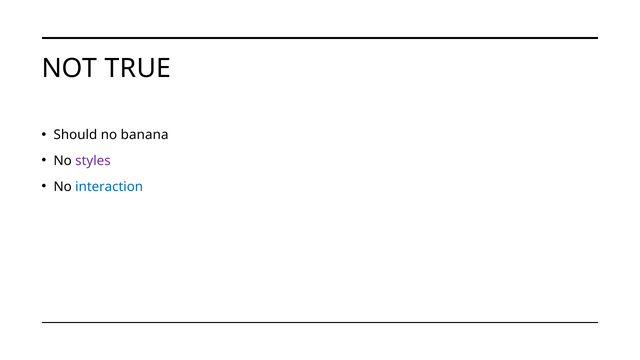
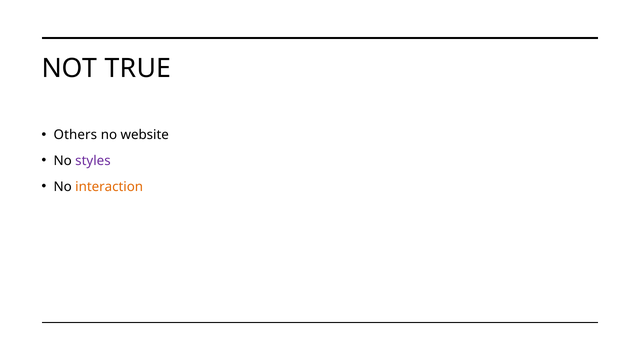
Should: Should -> Others (75, 135)
banana: banana -> website (145, 135)
interaction colour: blue -> orange (109, 187)
